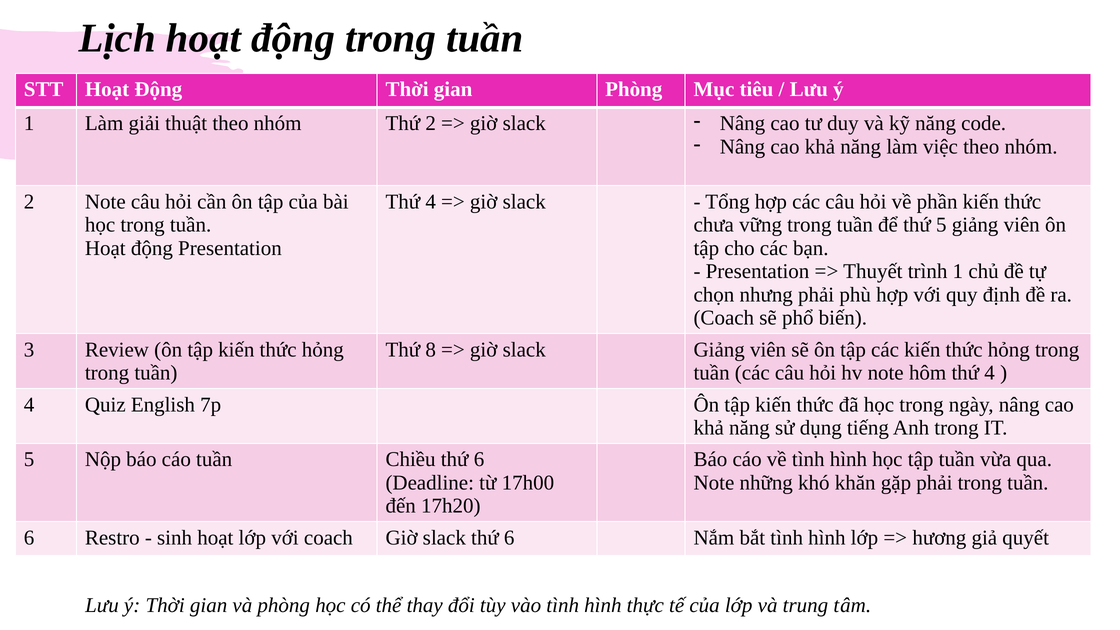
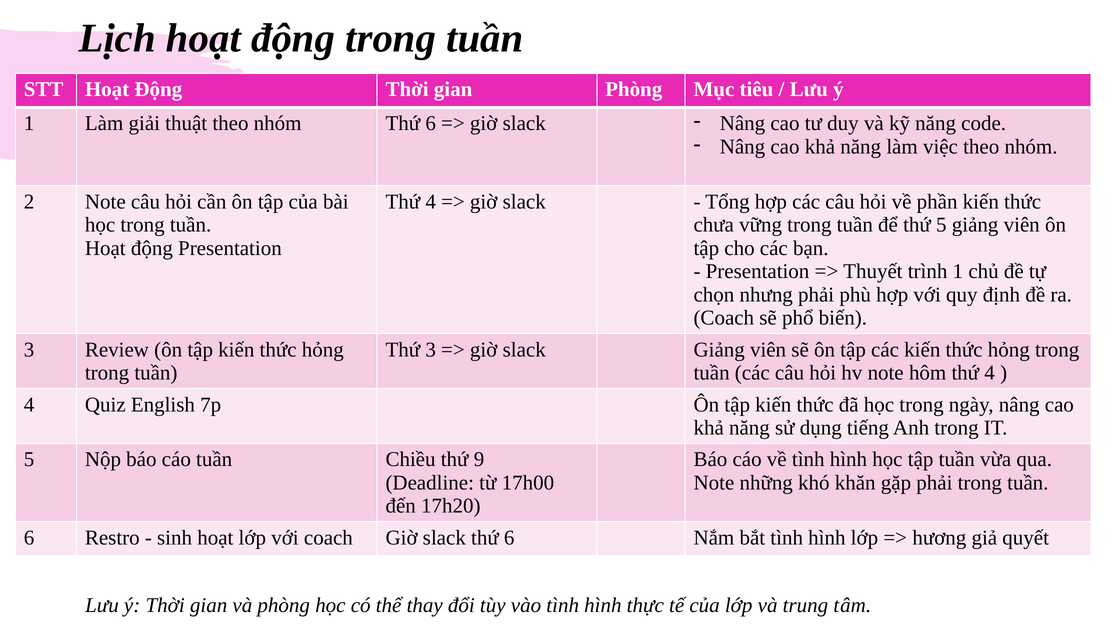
nhóm Thứ 2: 2 -> 6 (431, 124)
Thứ 8: 8 -> 3 (431, 350)
Chiều thứ 6: 6 -> 9 (479, 459)
